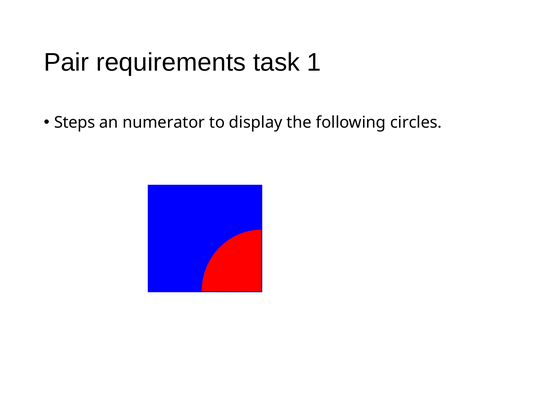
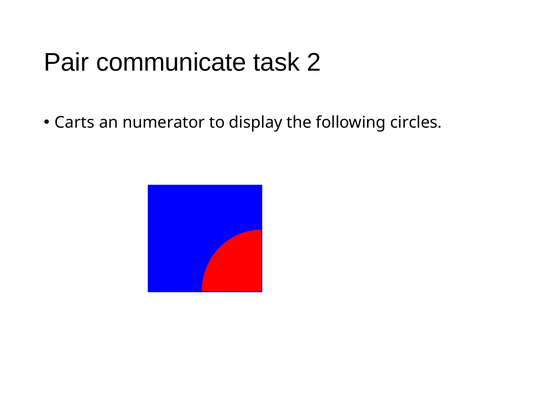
requirements: requirements -> communicate (171, 62)
1: 1 -> 2 (314, 62)
Steps: Steps -> Carts (74, 122)
